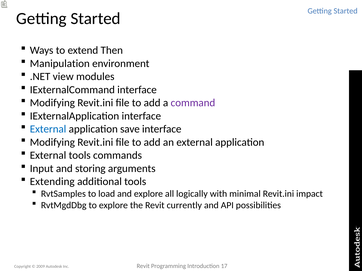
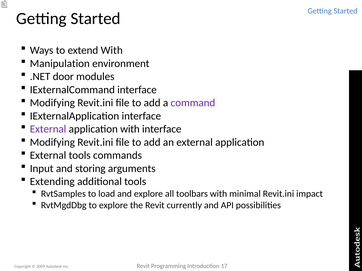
extend Then: Then -> With (112, 50)
view: view -> door (63, 77)
External colour: blue -> purple (48, 129)
application save: save -> with (130, 129)
logically: logically -> toolbars (192, 194)
